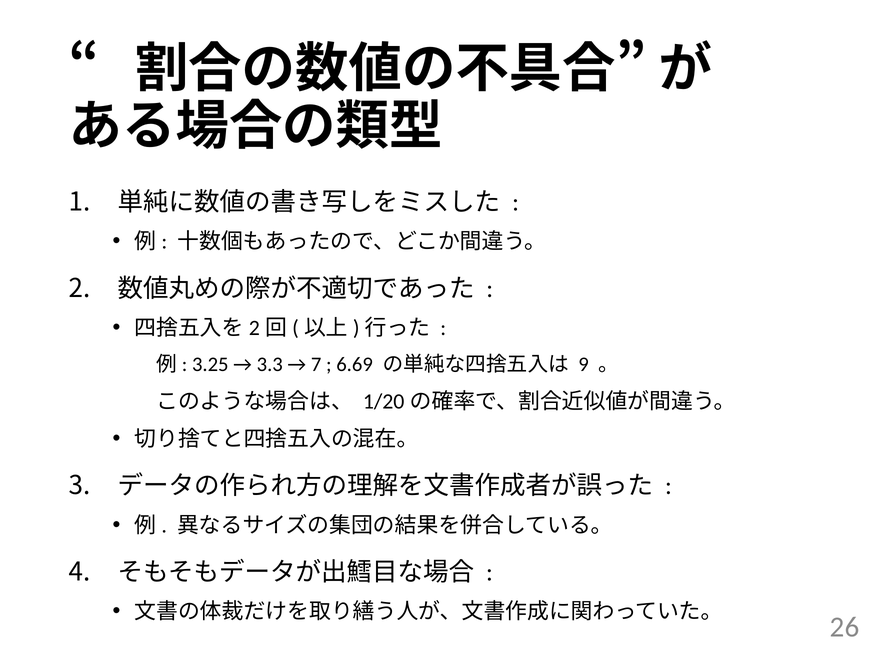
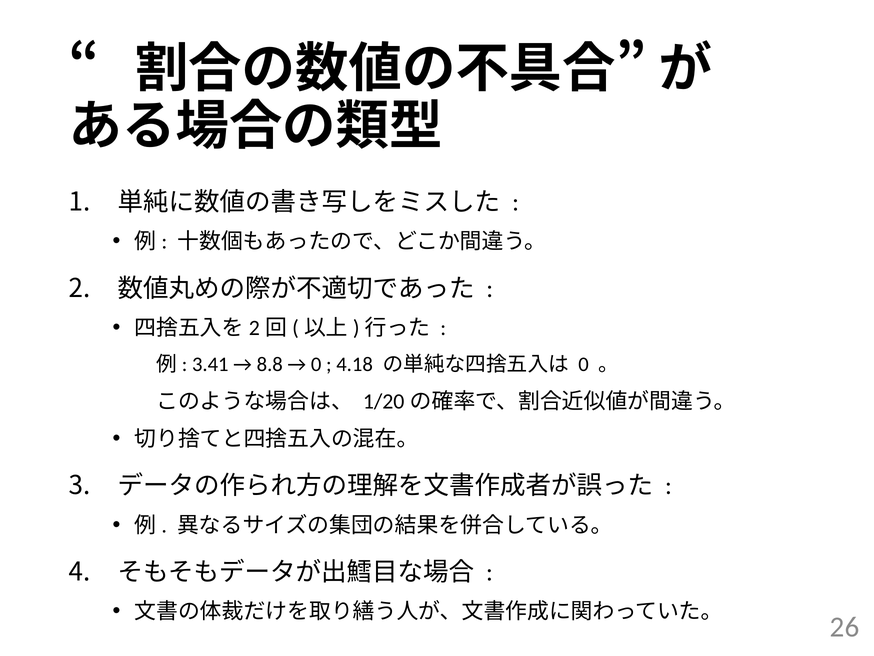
3.25: 3.25 -> 3.41 (210, 364)
3.3: 3.3 -> 8.8 (270, 364)
7: 7 -> 0 (316, 364)
6.69: 6.69 -> 4.18 (355, 364)
9: 9 -> 0 (584, 364)
